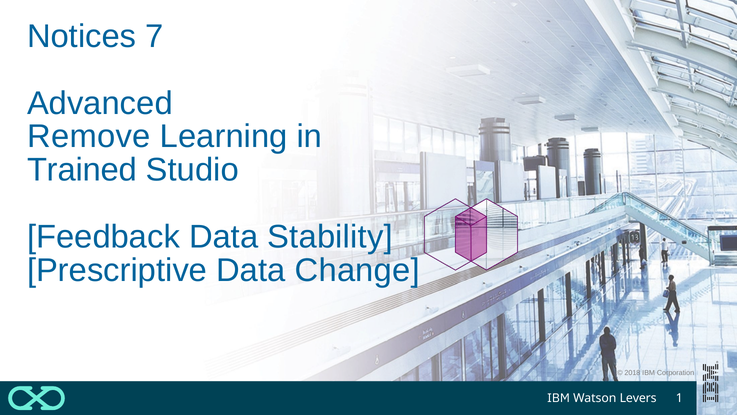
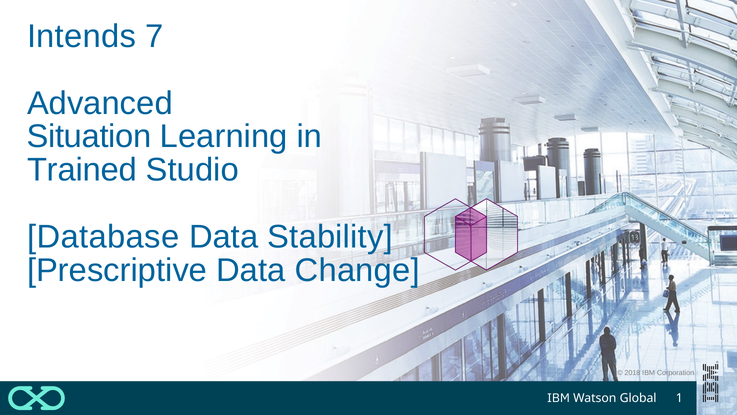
Notices: Notices -> Intends (82, 36)
Remove: Remove -> Situation (89, 137)
Feedback: Feedback -> Database (103, 237)
Levers: Levers -> Global (638, 398)
